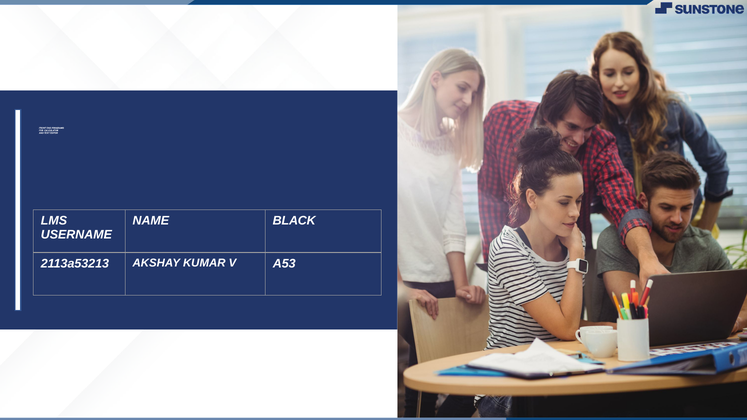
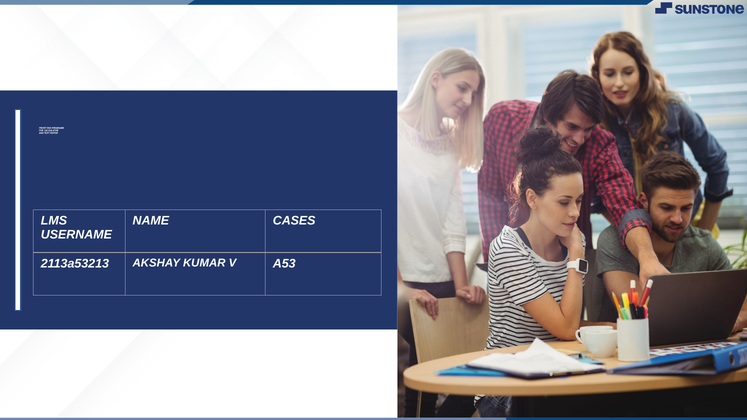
BLACK: BLACK -> CASES (294, 221)
